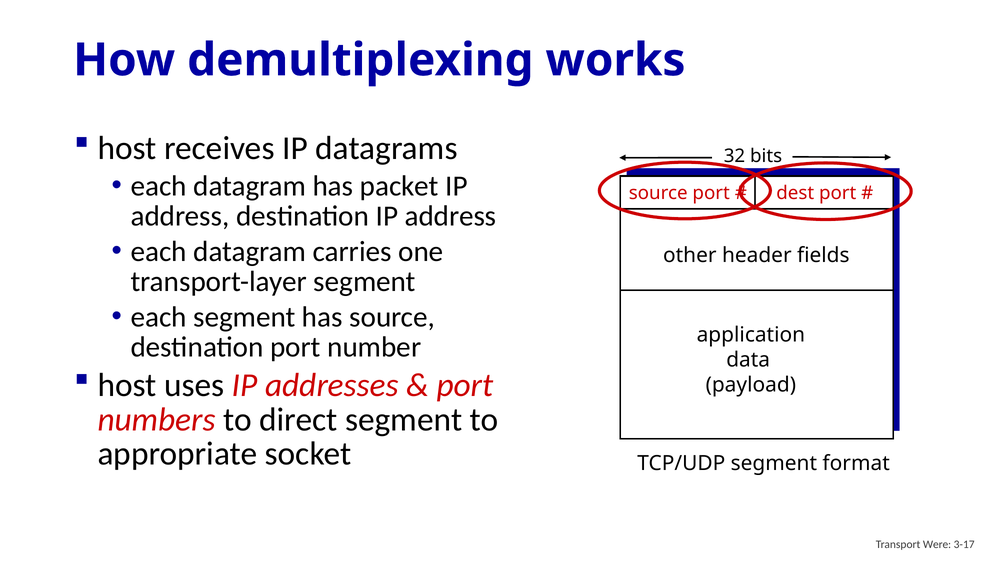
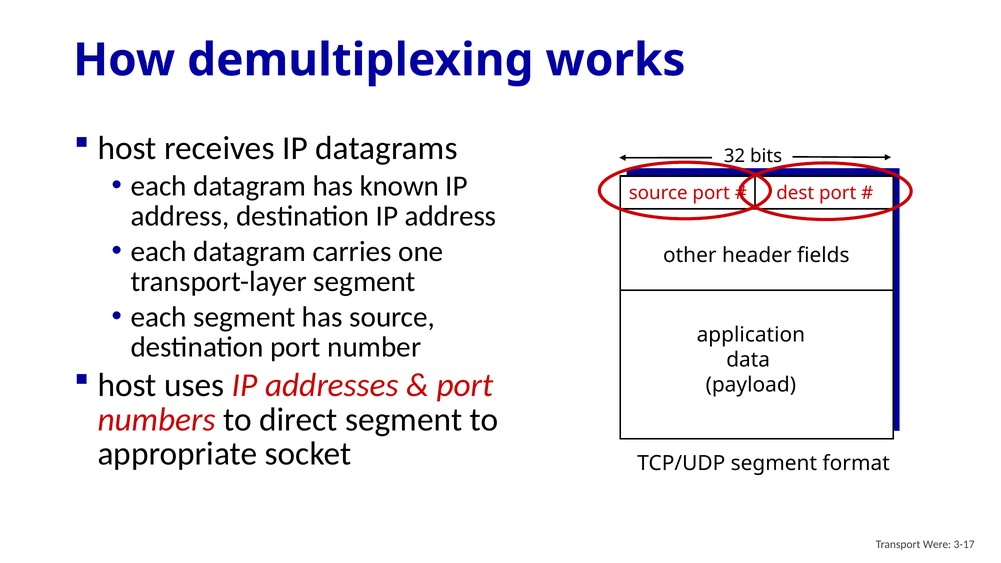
packet: packet -> known (399, 186)
